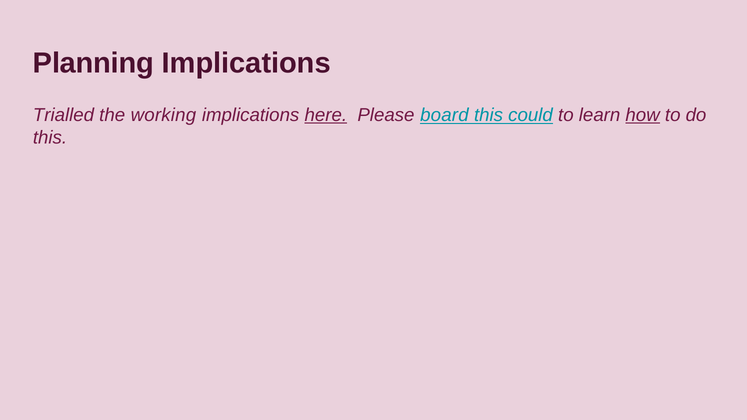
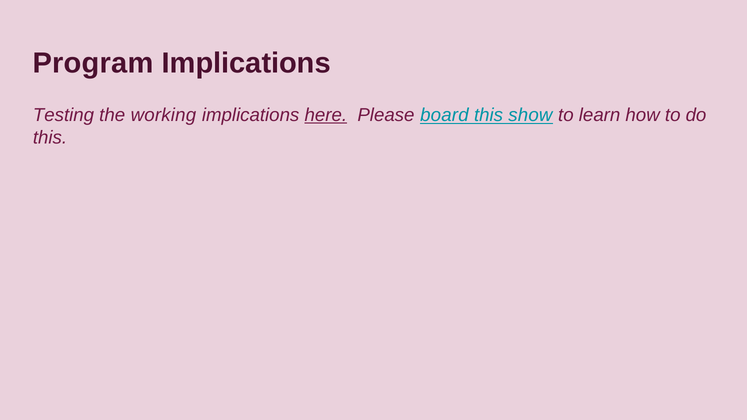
Planning: Planning -> Program (93, 63)
Trialled: Trialled -> Testing (64, 115)
could: could -> show (530, 115)
how underline: present -> none (643, 115)
